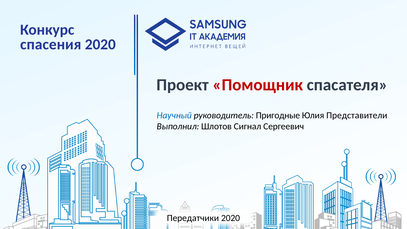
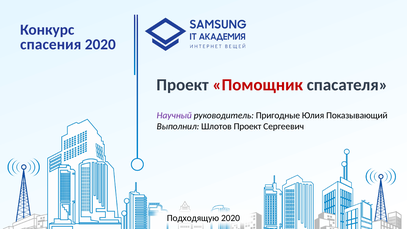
Научный colour: blue -> purple (174, 115)
Представители: Представители -> Показывающий (357, 115)
Шлотов Сигнал: Сигнал -> Проект (248, 127)
Передатчики: Передатчики -> Подходящую (193, 218)
